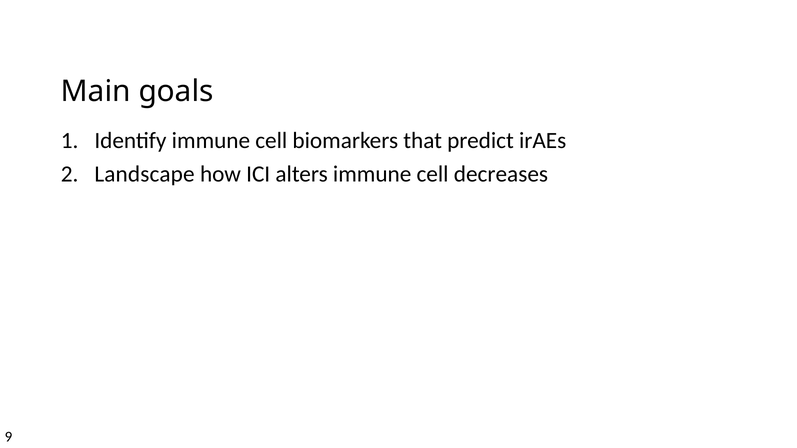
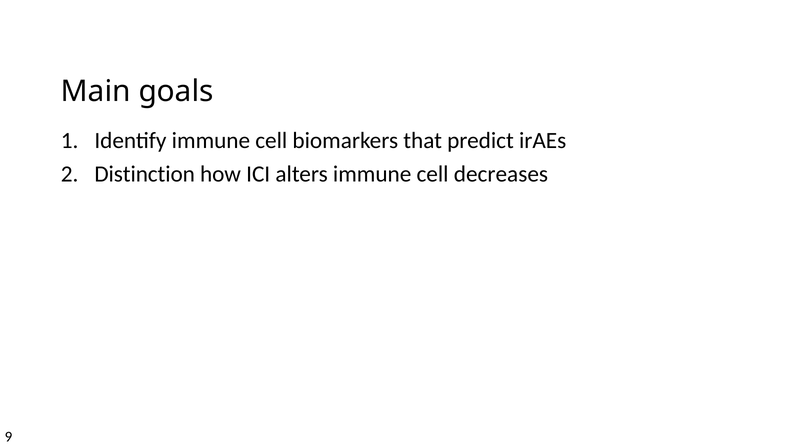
Landscape: Landscape -> Distinction (145, 174)
